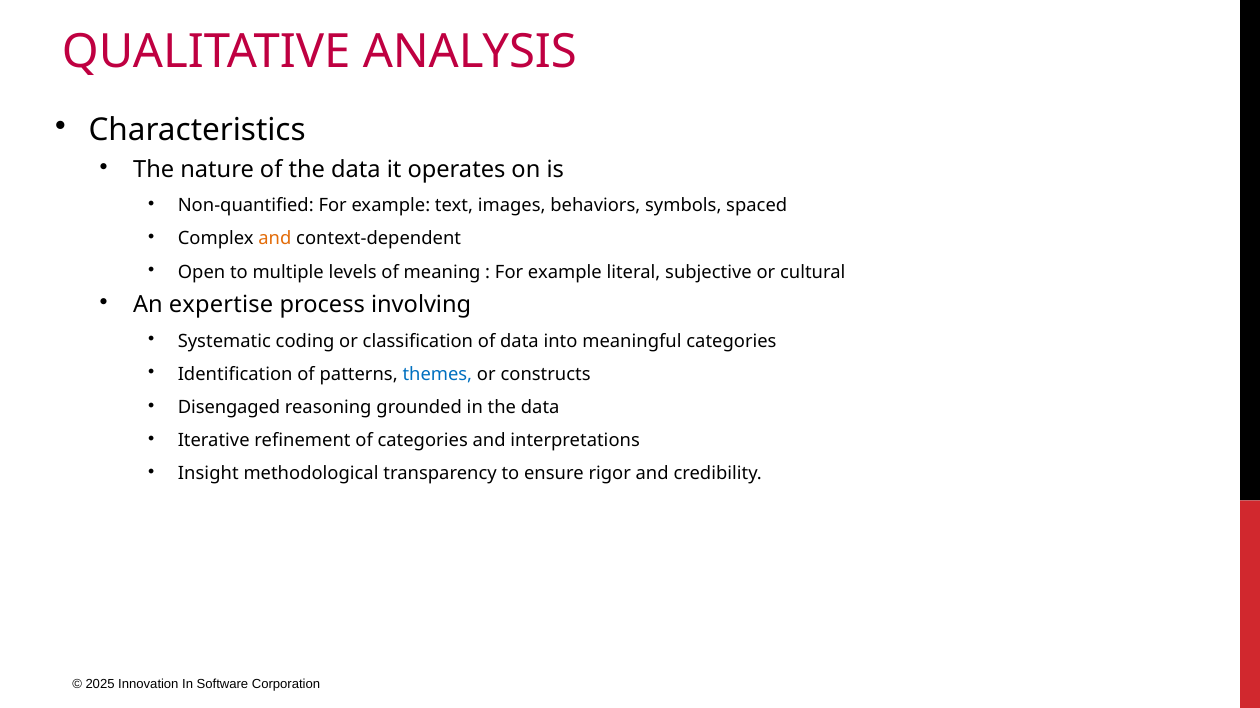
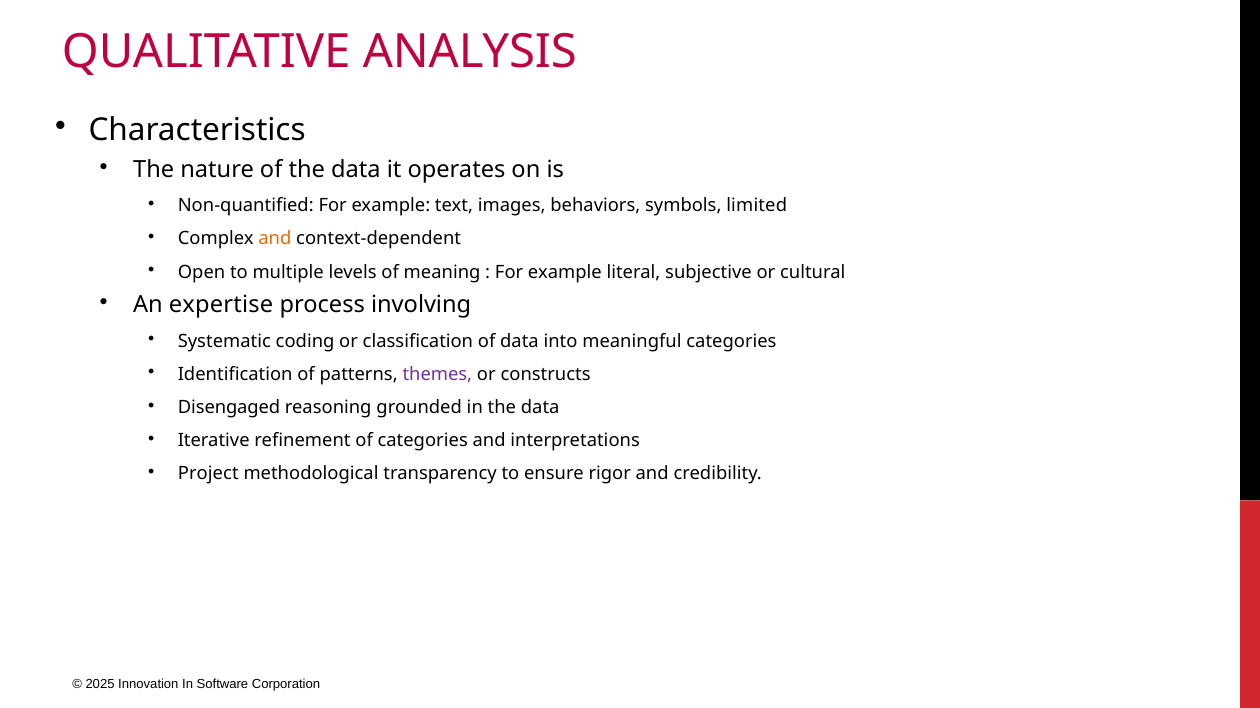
spaced: spaced -> limited (757, 206)
themes colour: blue -> purple (437, 375)
Insight: Insight -> Project (208, 474)
